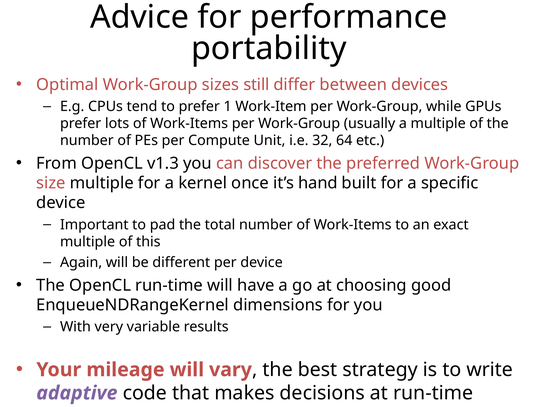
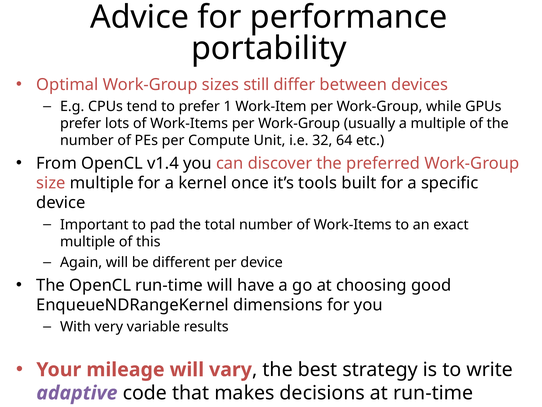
v1.3: v1.3 -> v1.4 (163, 163)
hand: hand -> tools (318, 183)
